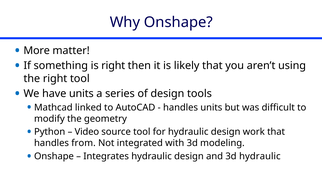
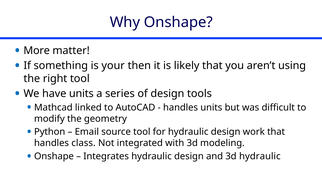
is right: right -> your (113, 66)
Video: Video -> Email (87, 132)
from: from -> class (83, 143)
